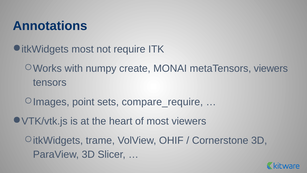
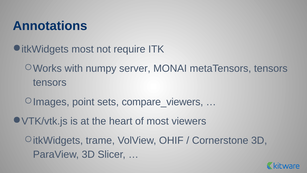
create: create -> server (135, 68)
metaTensors viewers: viewers -> tensors (271, 68)
compare_require: compare_require -> compare_viewers (162, 102)
